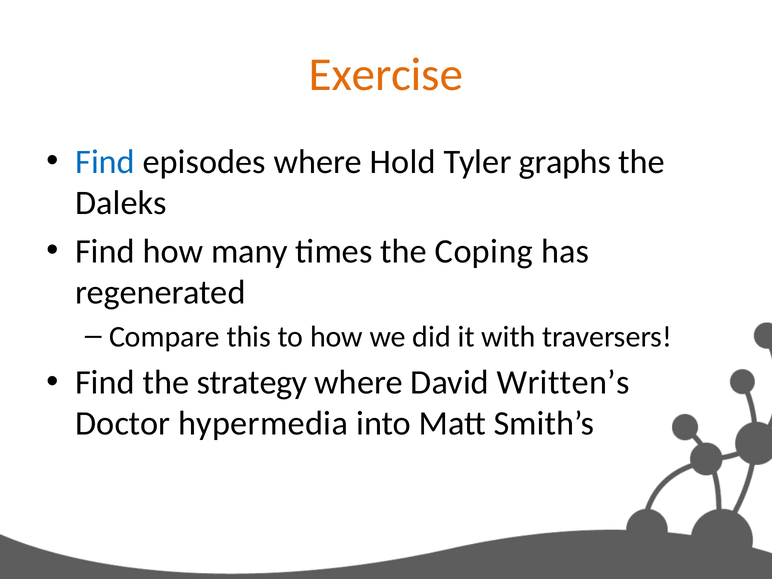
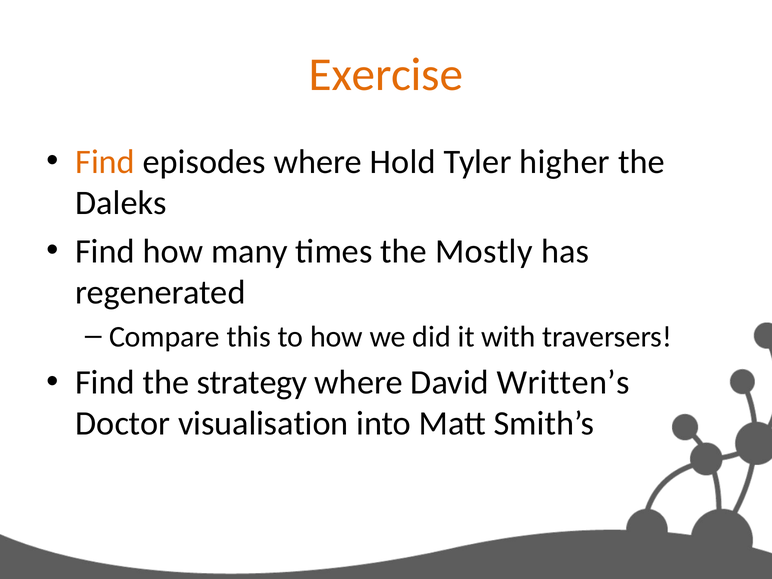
Find colour: blue -> orange (105, 162)
graphs: graphs -> higher (565, 162)
Coping: Coping -> Mostly (484, 251)
hypermedia: hypermedia -> visualisation (263, 424)
